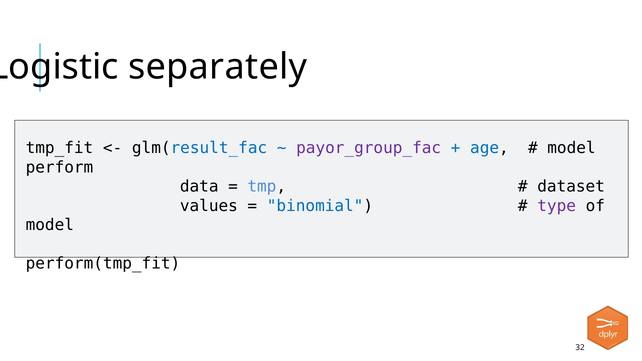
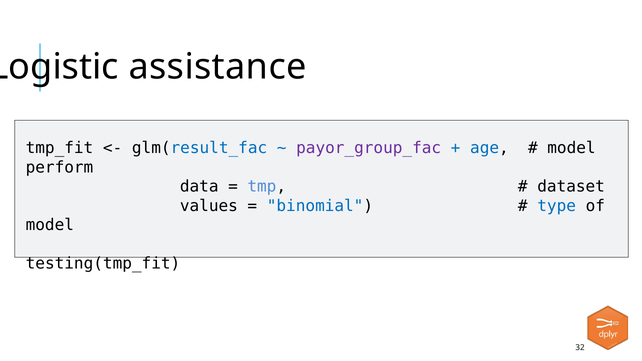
separately: separately -> assistance (218, 67)
type colour: purple -> blue (557, 206)
perform(tmp_fit: perform(tmp_fit -> testing(tmp_fit (103, 264)
